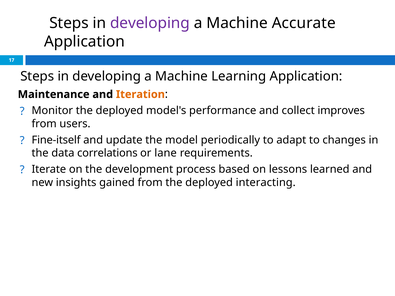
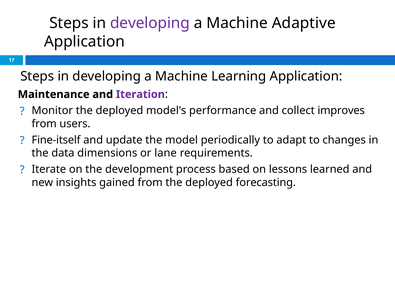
Accurate: Accurate -> Adaptive (304, 23)
Iteration colour: orange -> purple (140, 94)
correlations: correlations -> dimensions (107, 153)
interacting: interacting -> forecasting (266, 183)
